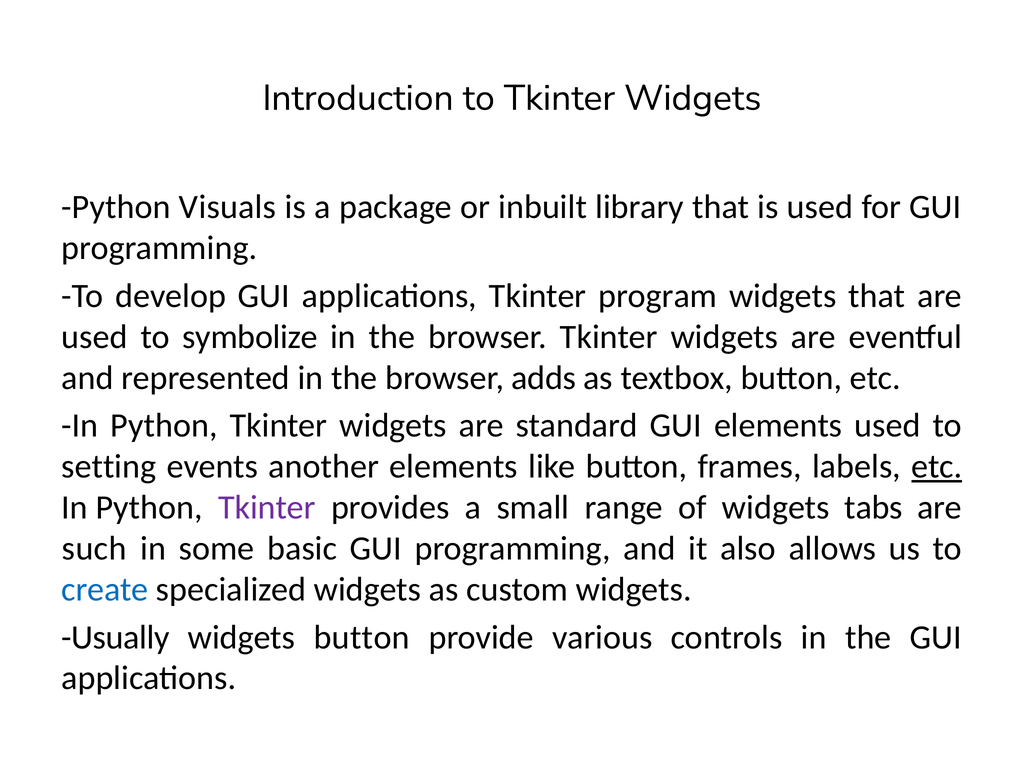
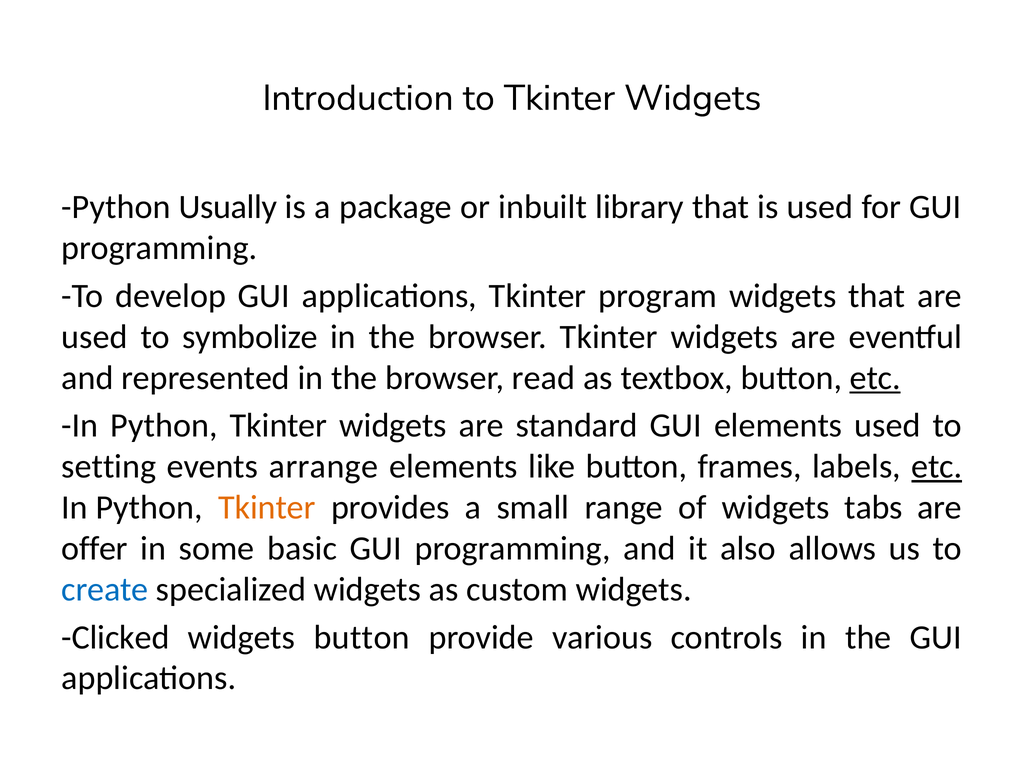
Visuals: Visuals -> Usually (228, 207)
adds: adds -> read (544, 378)
etc underline: none -> present (875, 378)
another: another -> arrange (324, 467)
Tkinter colour: purple -> orange (267, 508)
such: such -> offer (95, 549)
Usually: Usually -> Clicked (115, 637)
